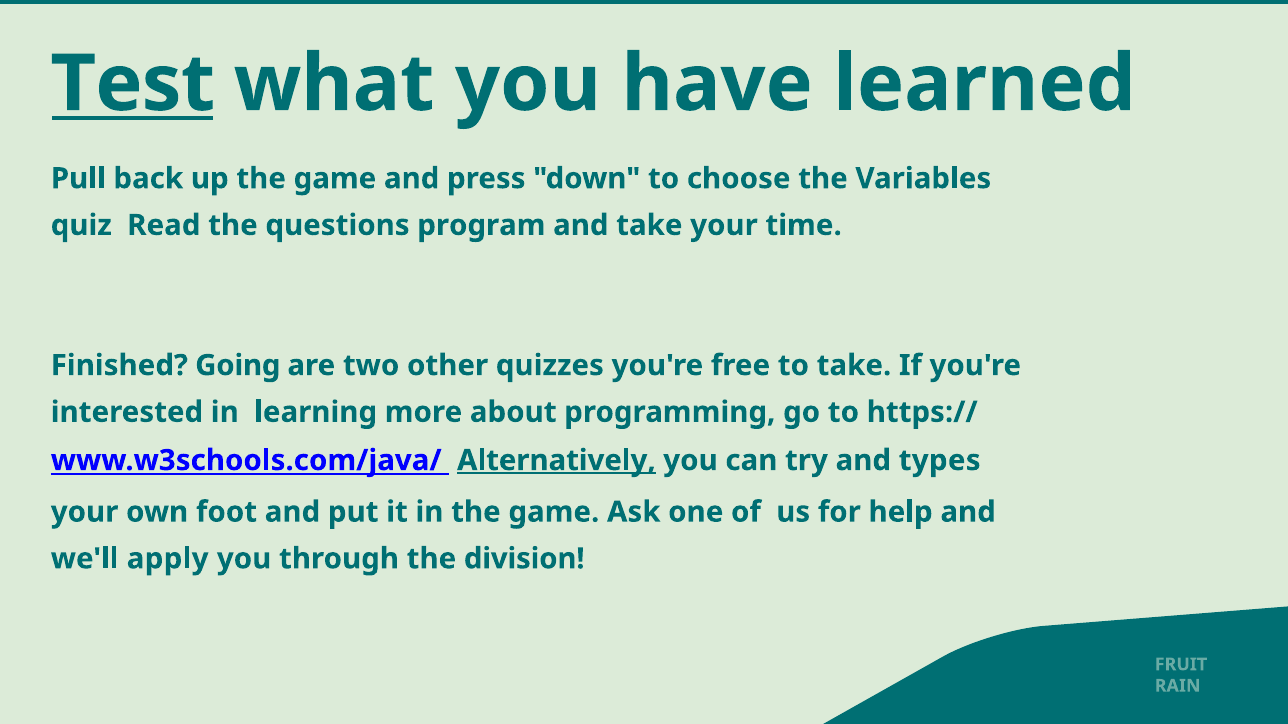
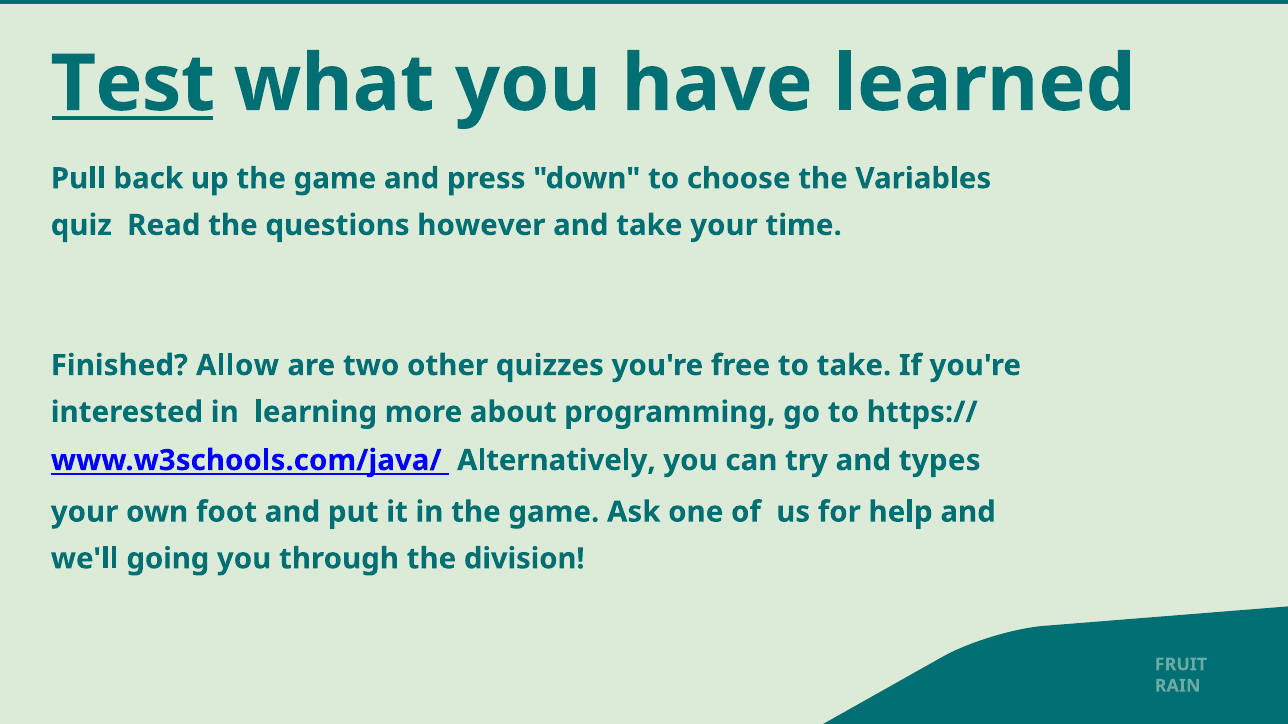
program: program -> however (481, 225)
Going: Going -> Allow (238, 366)
Alternatively underline: present -> none (556, 461)
apply: apply -> going (168, 559)
